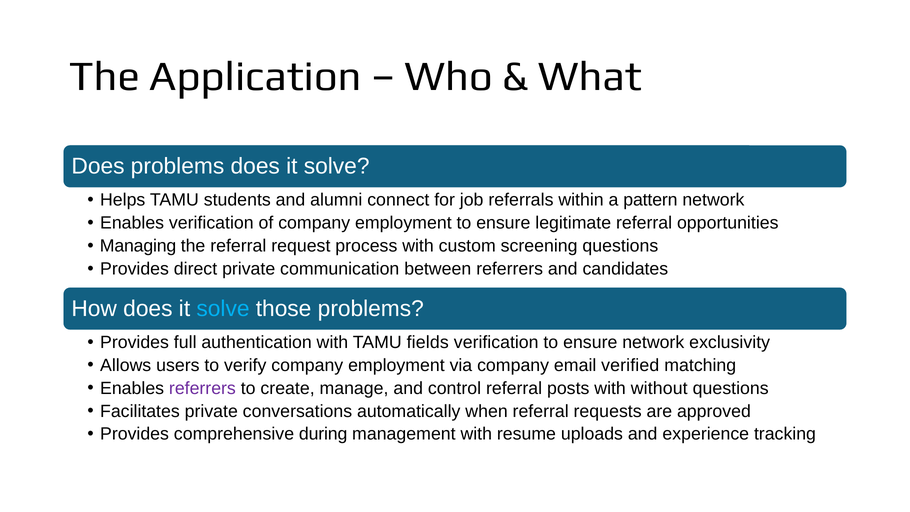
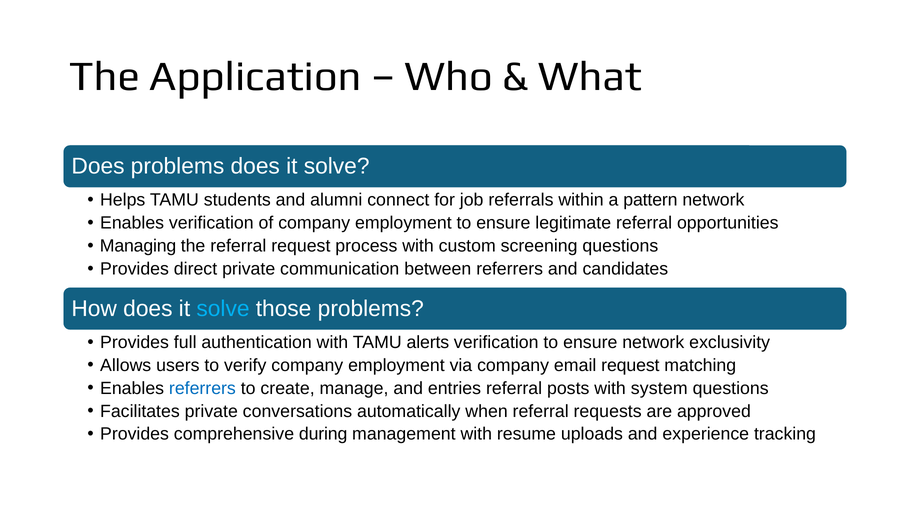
fields: fields -> alerts (428, 342)
email verified: verified -> request (630, 365)
referrers colour: purple -> blue (202, 388)
control: control -> entries (454, 388)
without: without -> system (659, 388)
